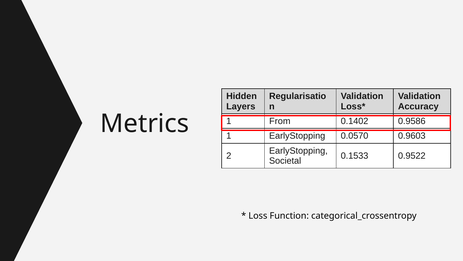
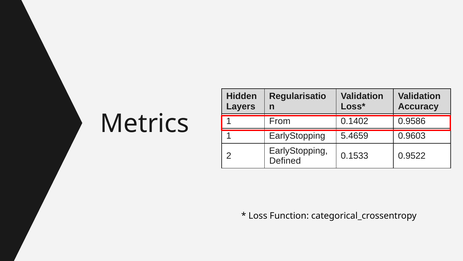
0.0570: 0.0570 -> 5.4659 (355, 136)
Societal: Societal -> Defined (285, 161)
